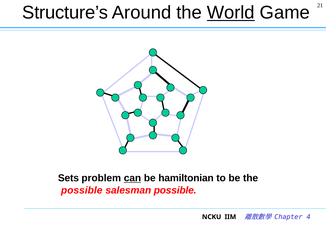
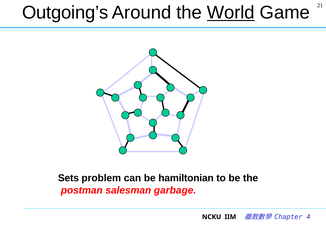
Structure’s: Structure’s -> Outgoing’s (65, 13)
can underline: present -> none (132, 178)
possible: possible -> postman (82, 190)
salesman possible: possible -> garbage (175, 190)
